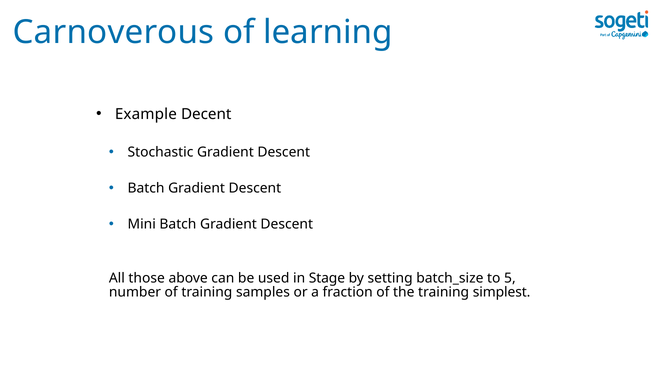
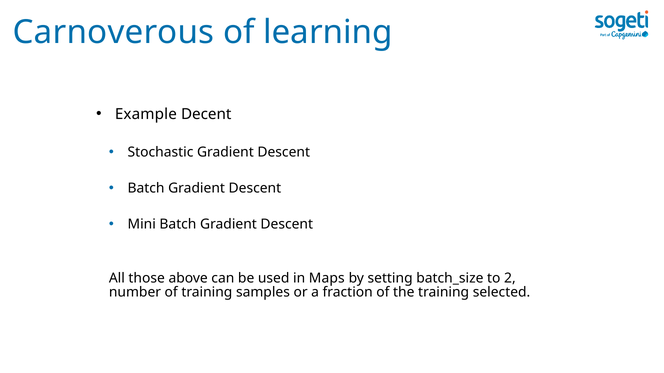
Stage: Stage -> Maps (327, 279)
5: 5 -> 2 (510, 279)
simplest: simplest -> selected (502, 292)
